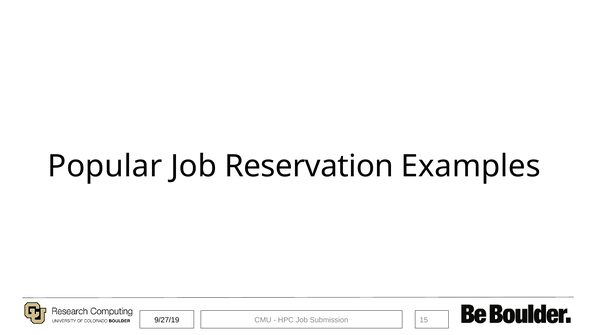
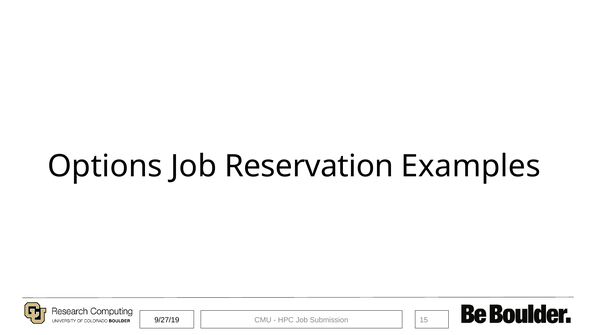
Popular: Popular -> Options (105, 166)
